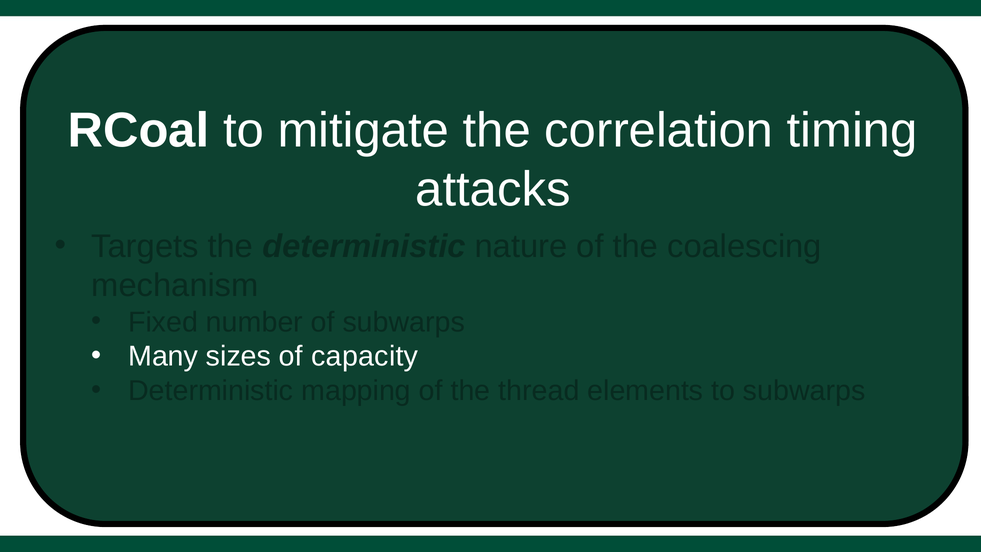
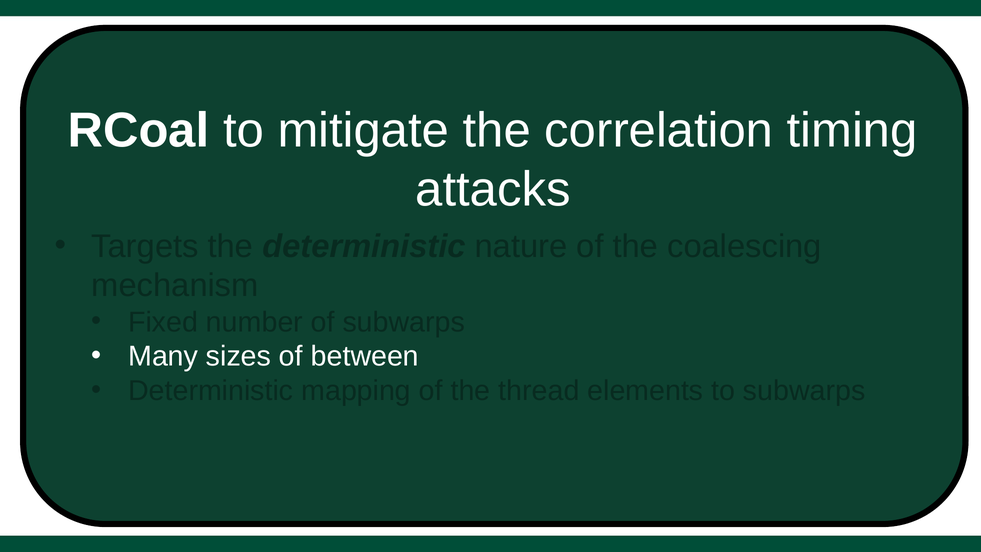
capacity: capacity -> between (365, 356)
